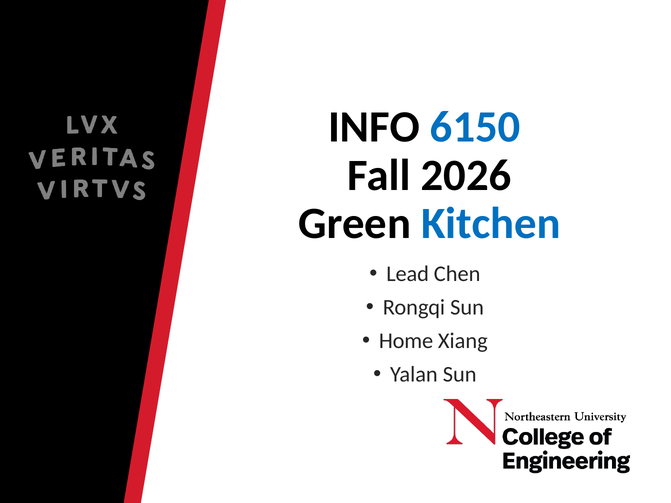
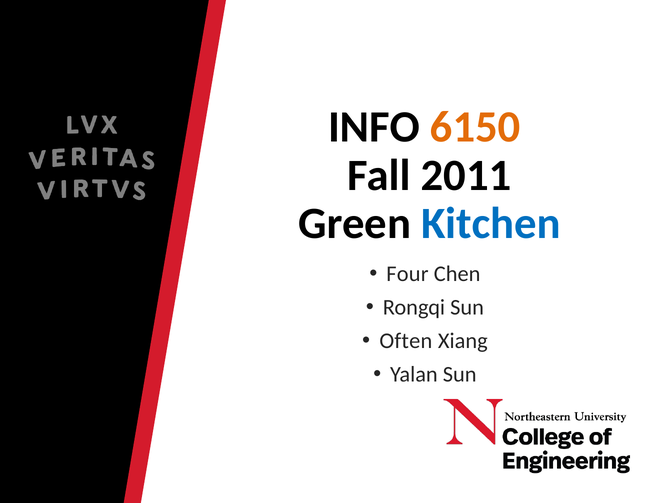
6150 colour: blue -> orange (475, 127)
2026: 2026 -> 2011 (466, 175)
Lead: Lead -> Four (407, 274)
Home: Home -> Often (406, 341)
